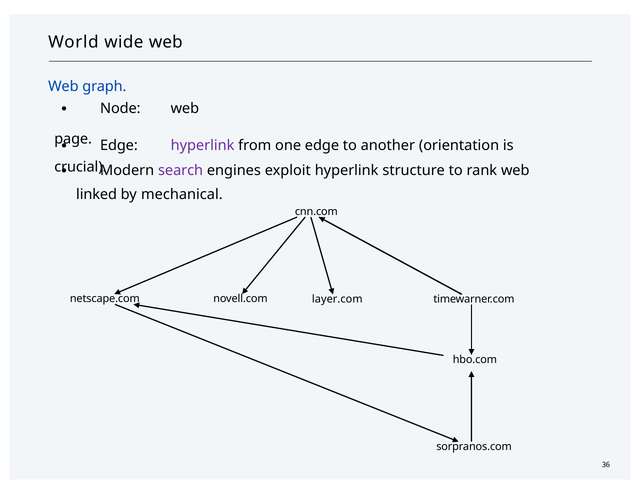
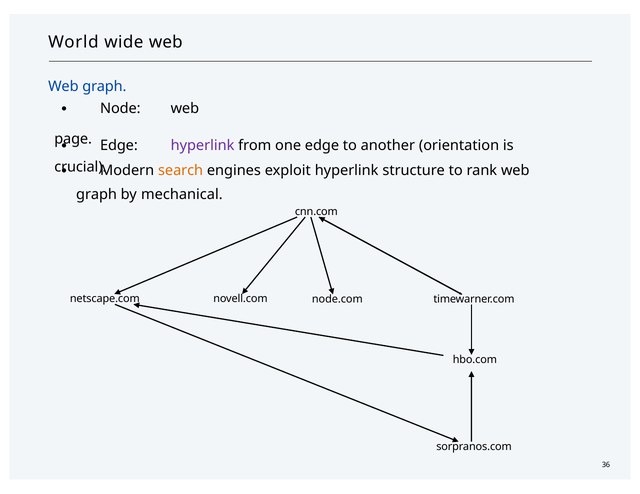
search colour: purple -> orange (181, 171)
linked: linked -> graph (97, 195)
layer.com: layer.com -> node.com (337, 300)
